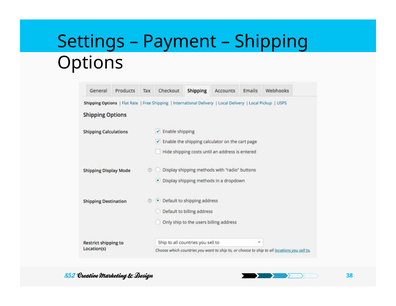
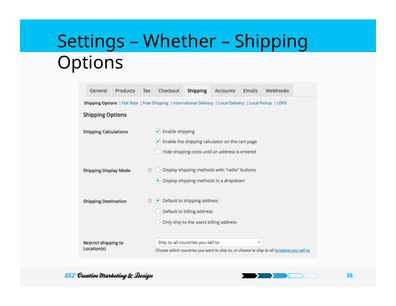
Payment: Payment -> Whether (180, 41)
